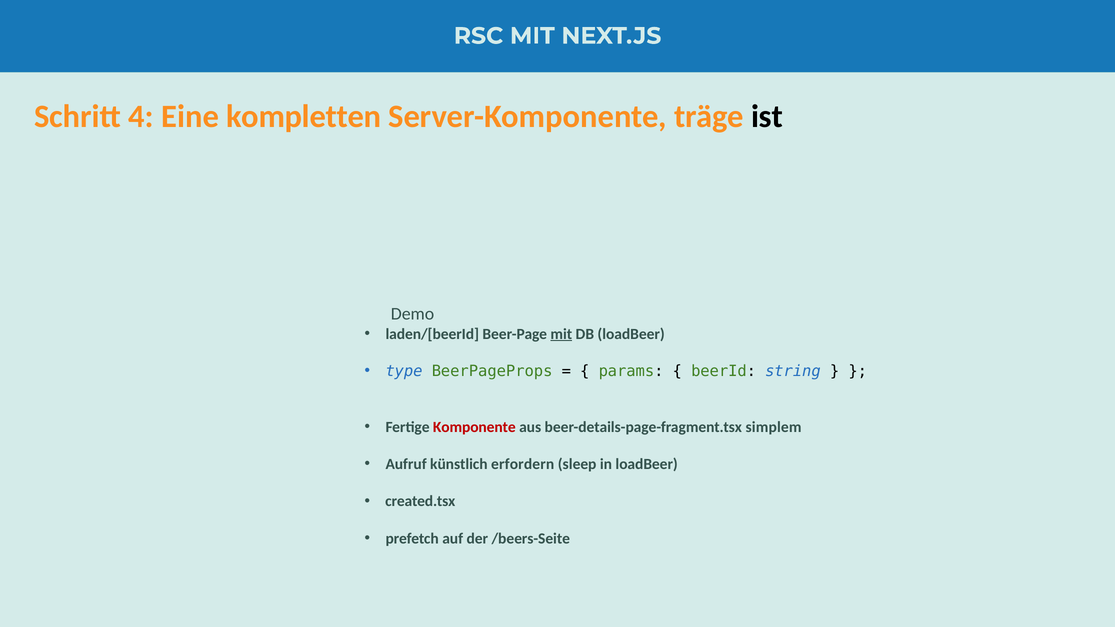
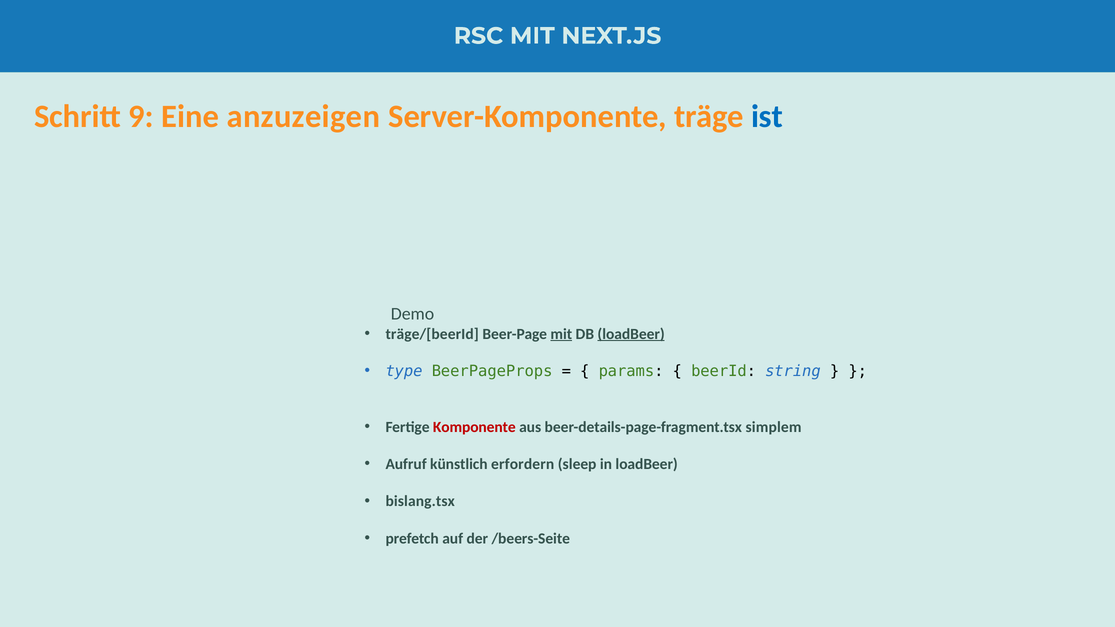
4: 4 -> 9 (141, 117)
kompletten: kompletten -> anzuzeigen (303, 117)
ist colour: black -> blue (767, 117)
laden/[beerId: laden/[beerId -> träge/[beerId (432, 334)
loadBeer underline: none -> present (631, 334)
created.tsx: created.tsx -> bislang.tsx (420, 502)
